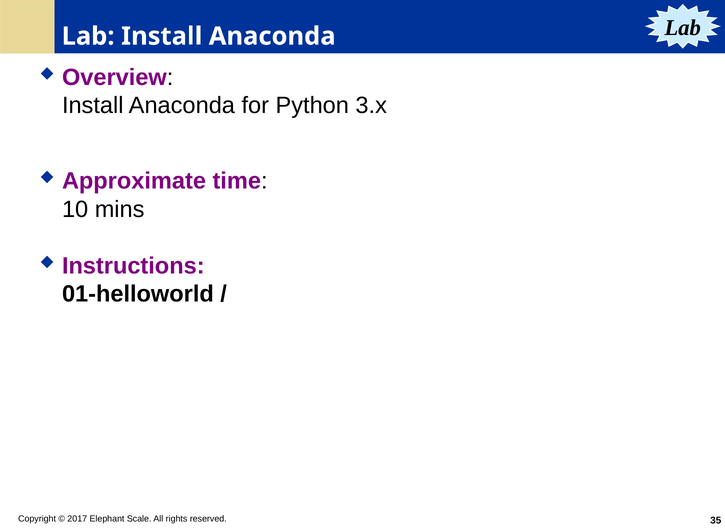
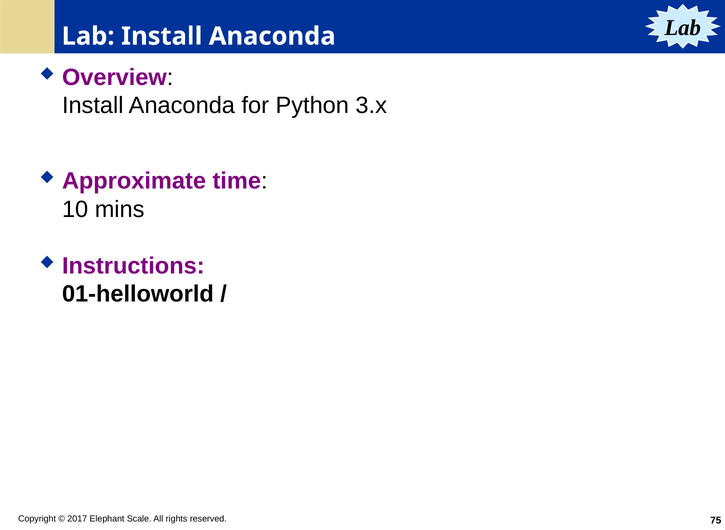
35: 35 -> 75 (716, 521)
